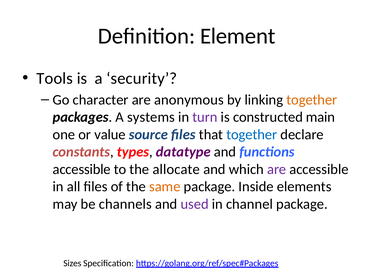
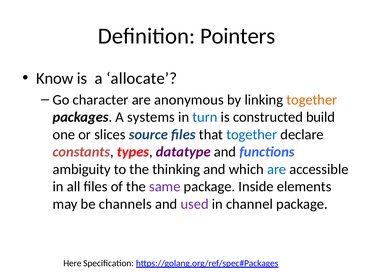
Element: Element -> Pointers (238, 36)
Tools: Tools -> Know (55, 78)
security: security -> allocate (142, 78)
turn colour: purple -> blue (205, 117)
main: main -> build (320, 117)
value: value -> slices (110, 134)
accessible: accessible -> ambiguity (82, 169)
allocate: allocate -> thinking (176, 169)
are colour: purple -> blue (277, 169)
same colour: orange -> purple (165, 187)
Sizes: Sizes -> Here (72, 263)
